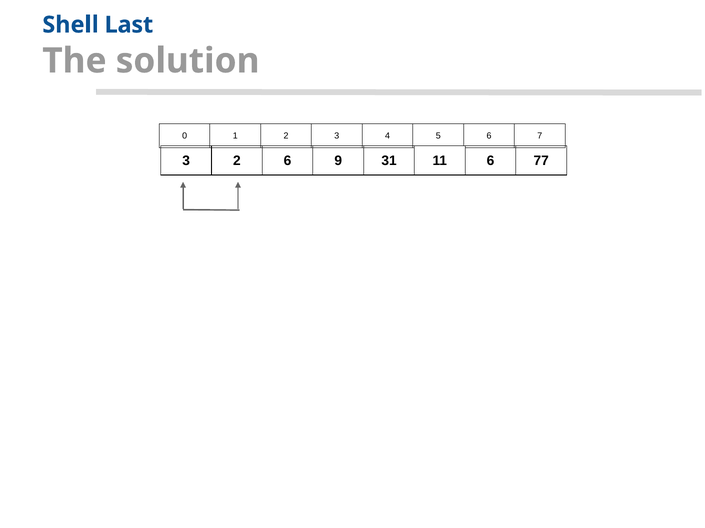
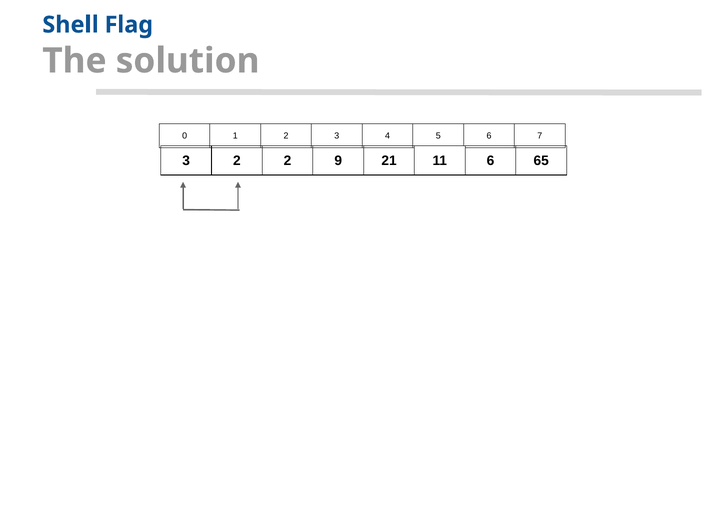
Last: Last -> Flag (129, 25)
2 6: 6 -> 2 (288, 161)
31: 31 -> 21 (389, 161)
77: 77 -> 65 (541, 161)
